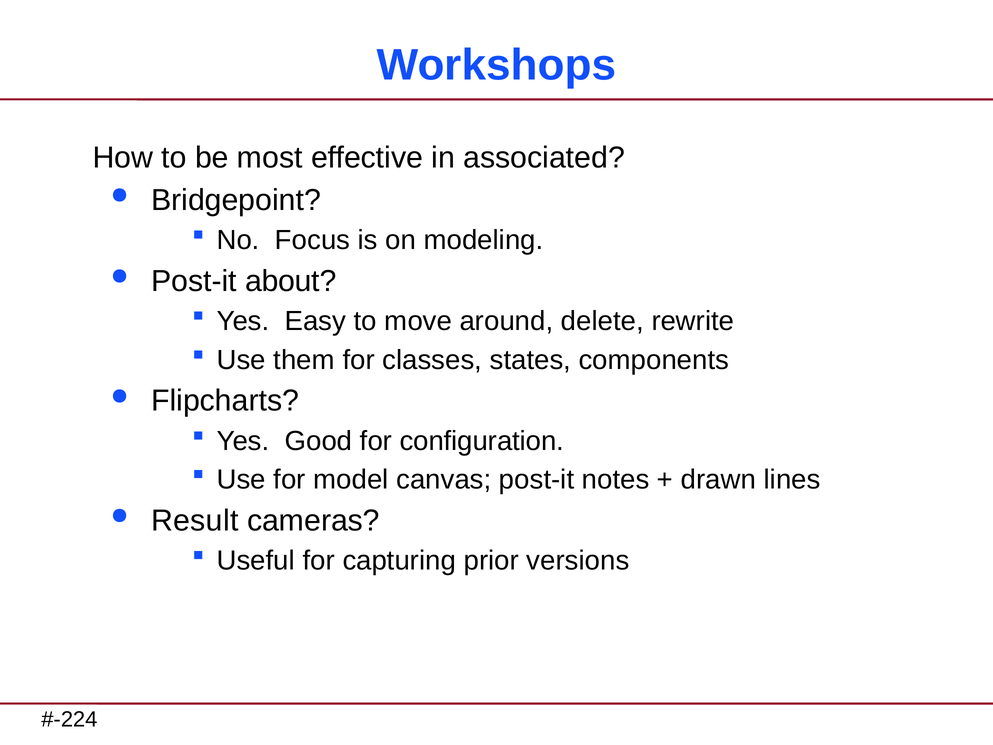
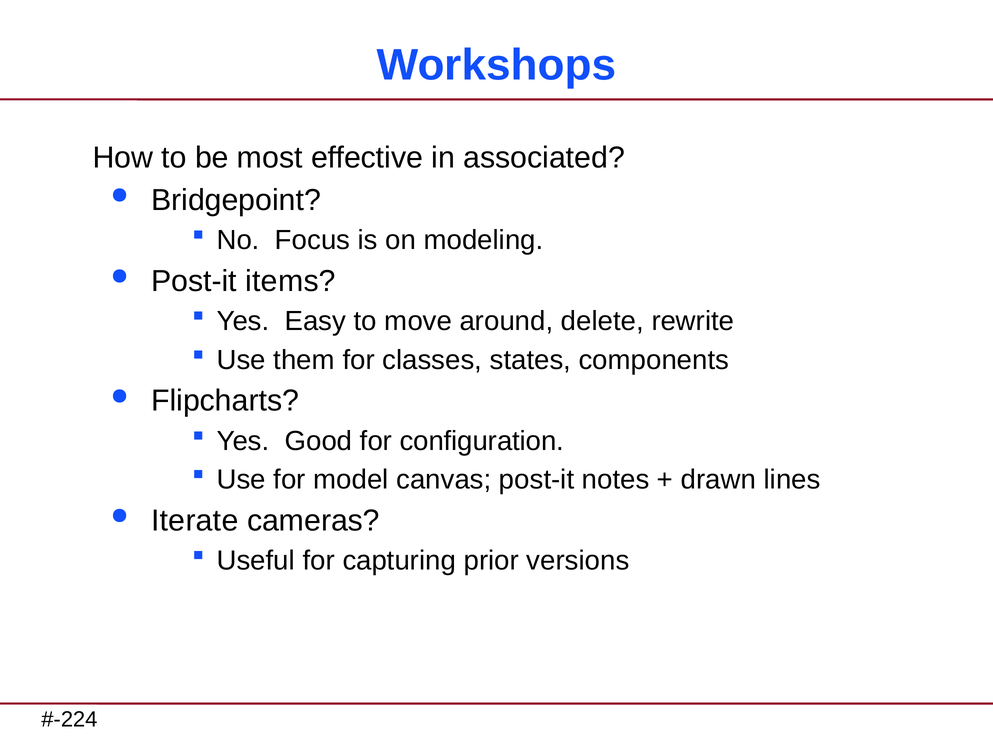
about: about -> items (291, 281)
Result: Result -> Iterate (195, 521)
